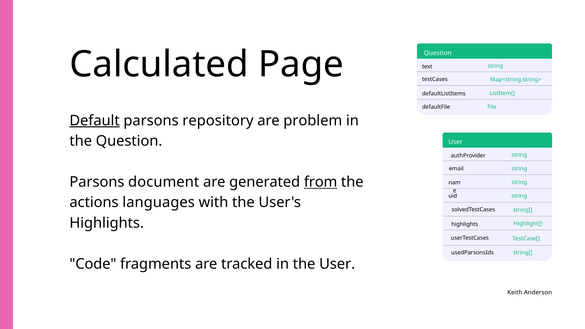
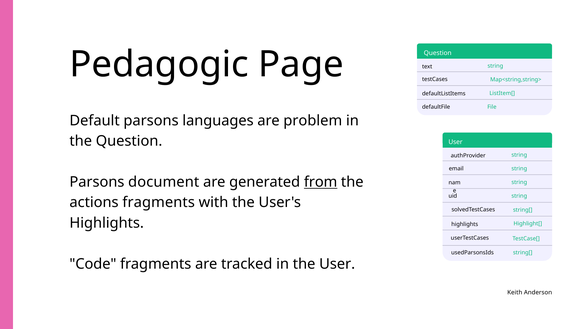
Calculated: Calculated -> Pedagogic (159, 65)
Default underline: present -> none (95, 121)
repository: repository -> languages (218, 121)
actions languages: languages -> fragments (159, 203)
